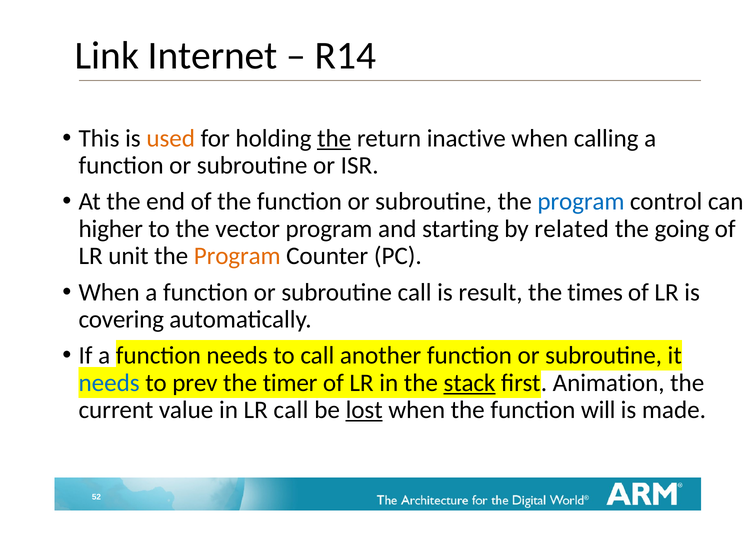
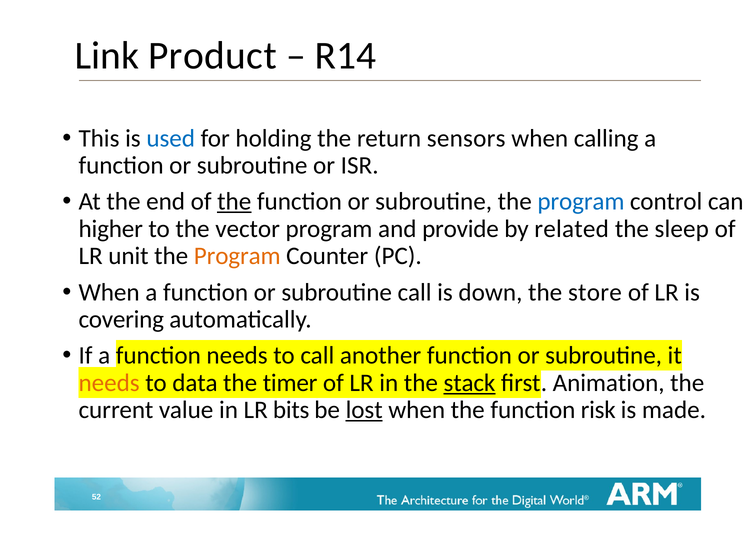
Internet: Internet -> Product (212, 56)
used colour: orange -> blue (171, 138)
the underline: present -> none (334, 138)
inactive: inactive -> sensors (466, 138)
the underline: none -> present (234, 201)
starting: starting -> provide (460, 228)
going: going -> sleep (682, 228)
result: result -> down (490, 292)
times: times -> store (595, 292)
needs colour: blue -> orange (109, 382)
prev: prev -> data (195, 382)
LR call: call -> bits (291, 409)
will: will -> risk (598, 409)
